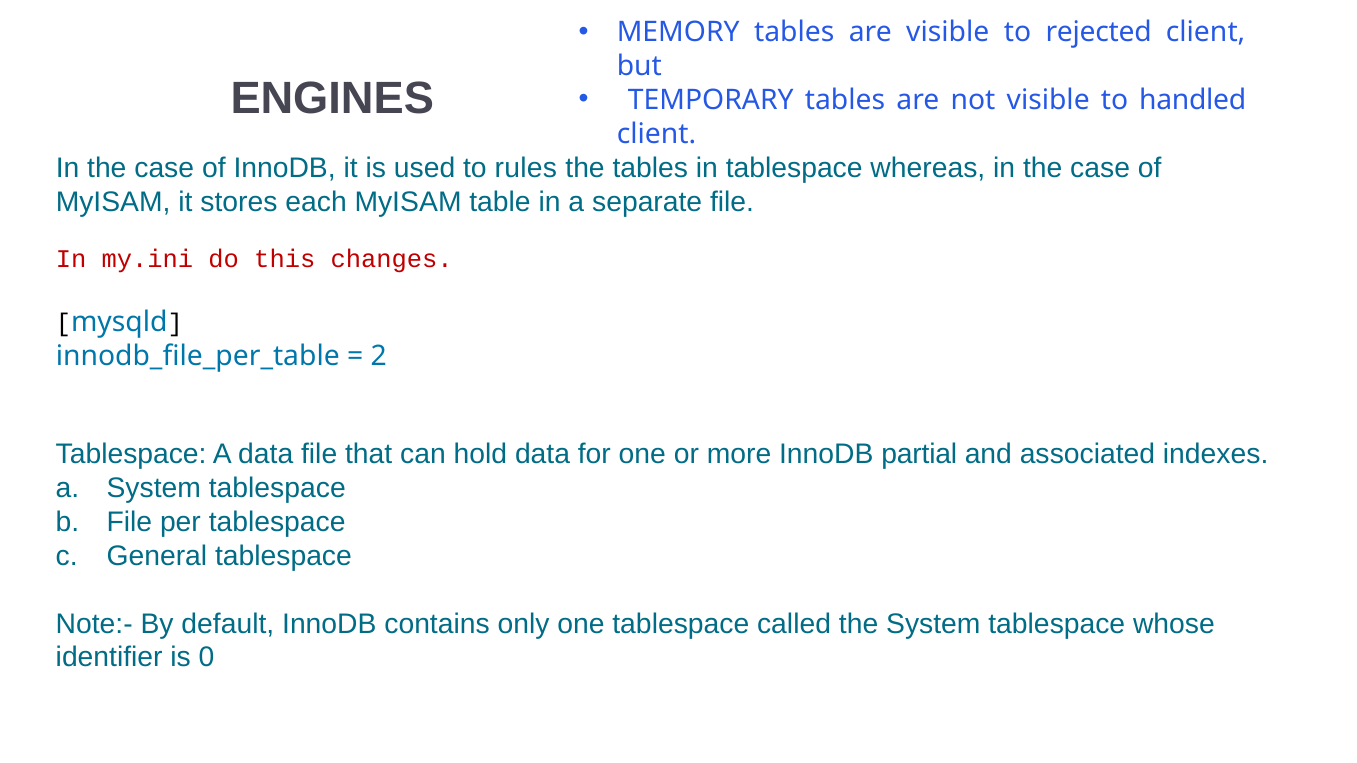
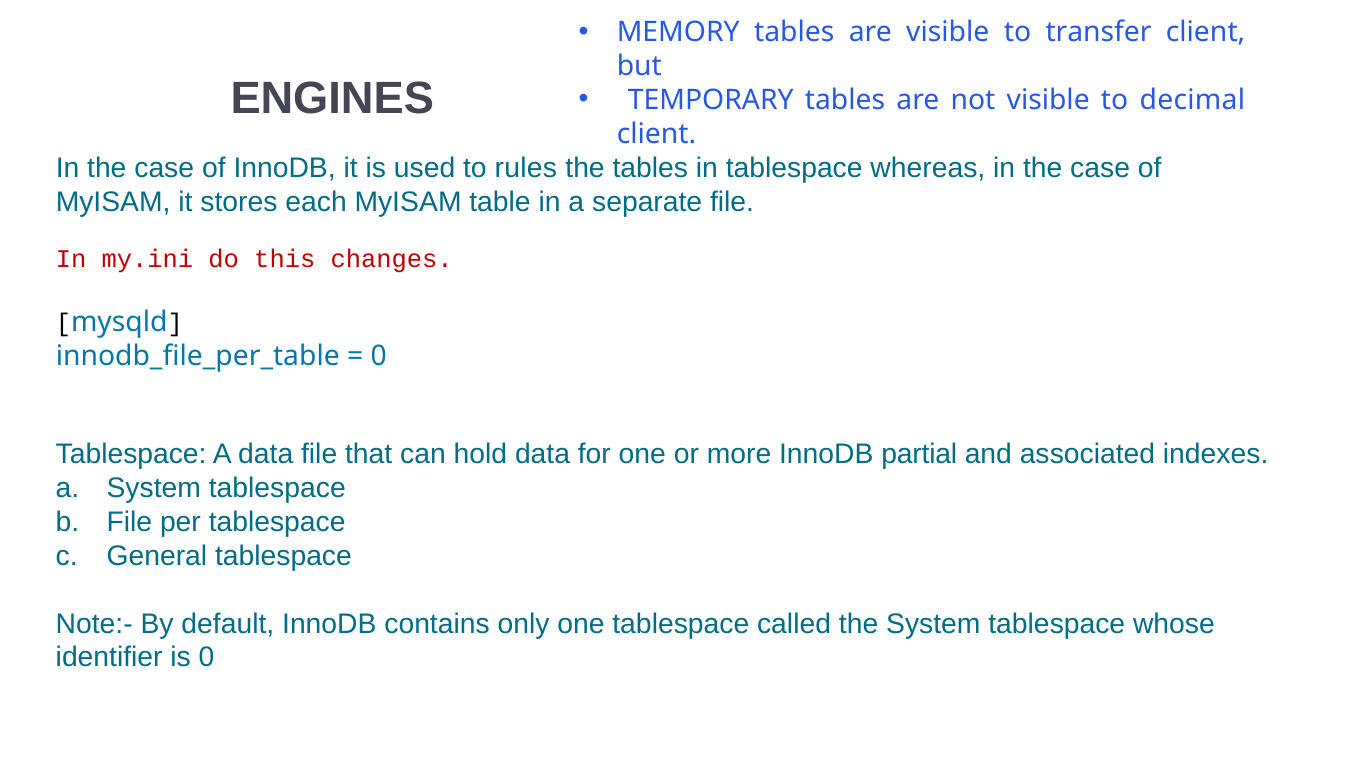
rejected: rejected -> transfer (1099, 32)
handled: handled -> decimal (1192, 100)
2: 2 -> 0 (379, 356)
